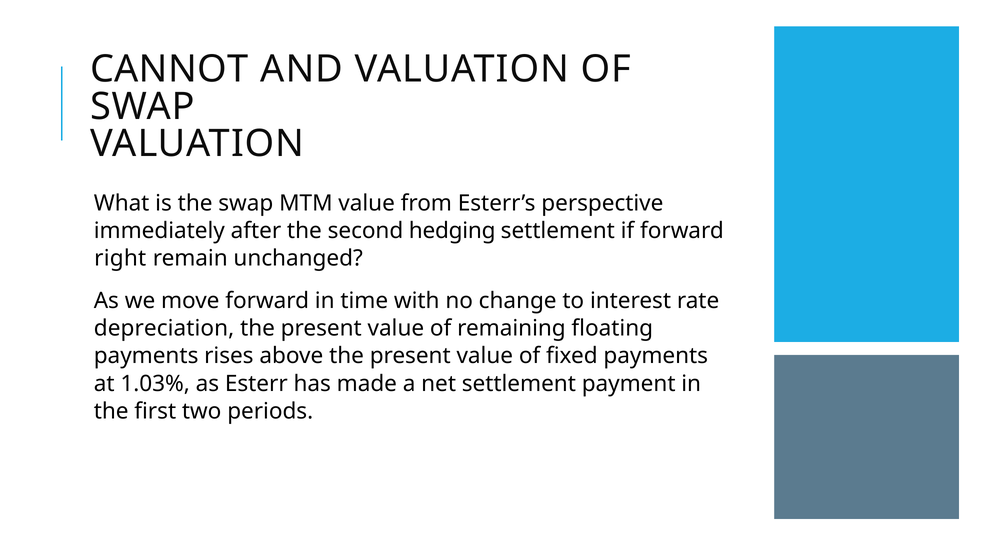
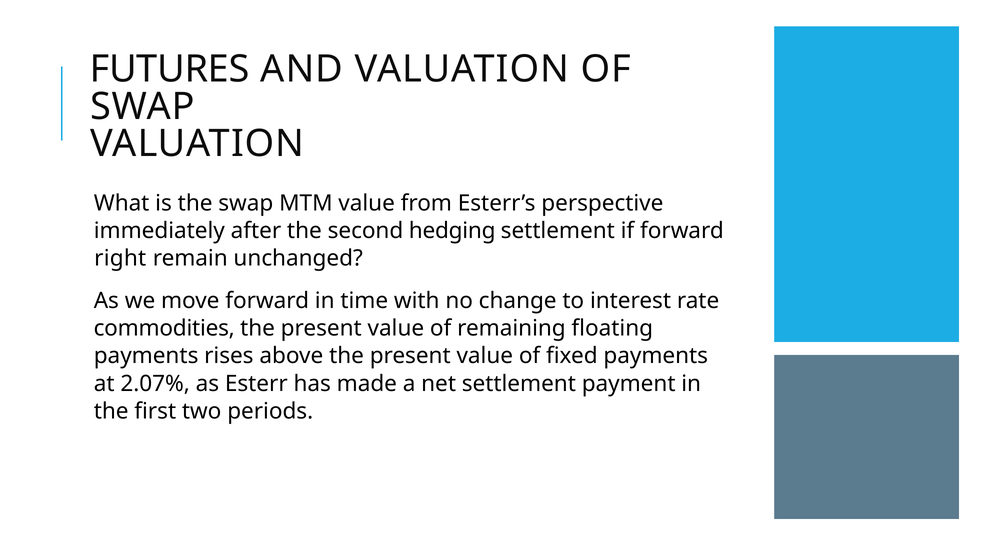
CANNOT: CANNOT -> FUTURES (170, 69)
depreciation: depreciation -> commodities (164, 328)
1.03%: 1.03% -> 2.07% (155, 384)
